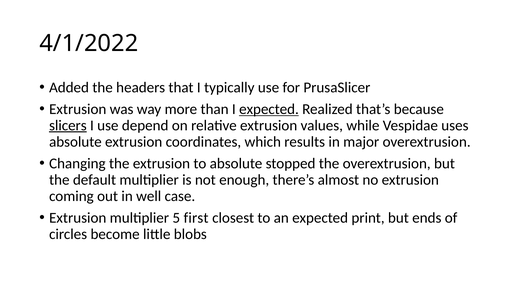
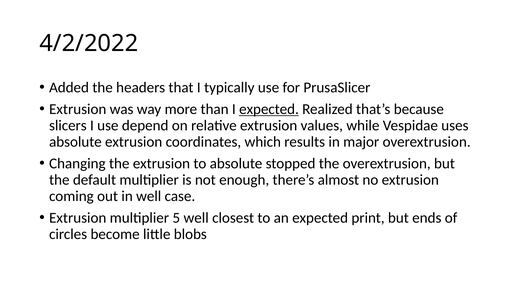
4/1/2022: 4/1/2022 -> 4/2/2022 (89, 43)
slicers underline: present -> none (68, 125)
5 first: first -> well (196, 218)
